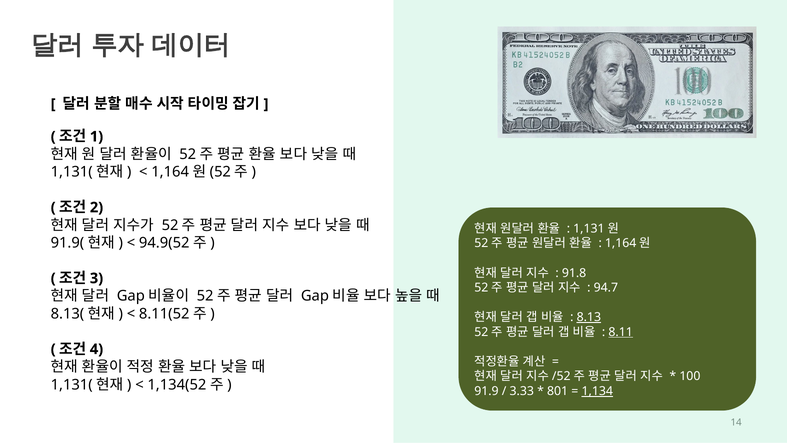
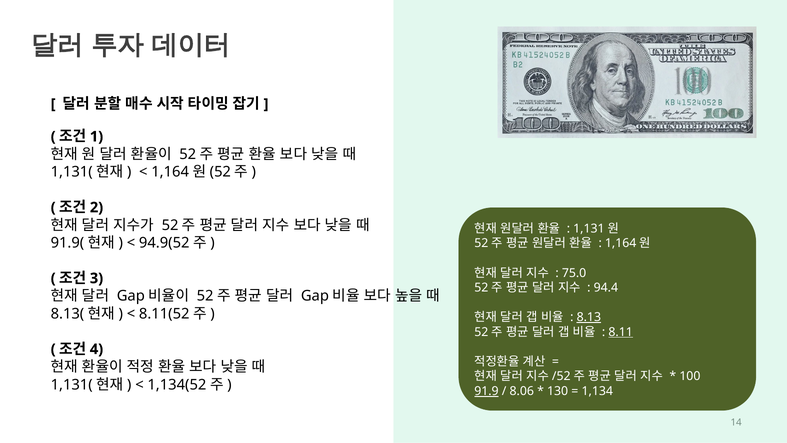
91.8: 91.8 -> 75.0 (574, 273)
94.7: 94.7 -> 94.4 (606, 288)
91.9 underline: none -> present (486, 391)
3.33: 3.33 -> 8.06 (522, 391)
801: 801 -> 130 (558, 391)
1,134 underline: present -> none (597, 391)
